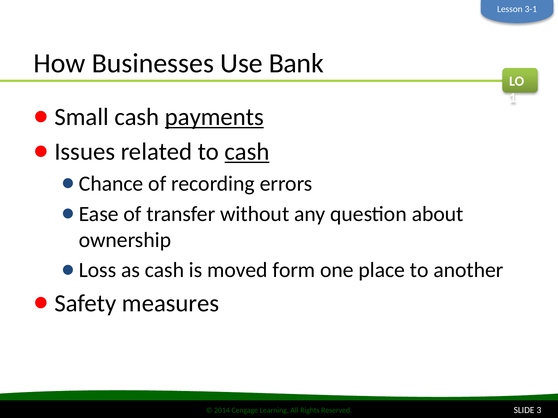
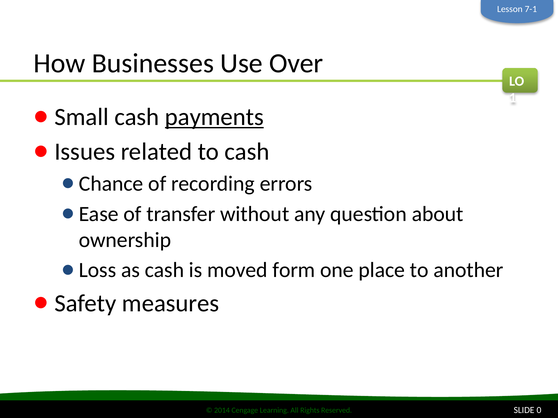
3-1: 3-1 -> 7-1 (531, 9)
Bank: Bank -> Over (296, 63)
cash underline: present -> none (247, 152)
3: 3 -> 0 (539, 411)
